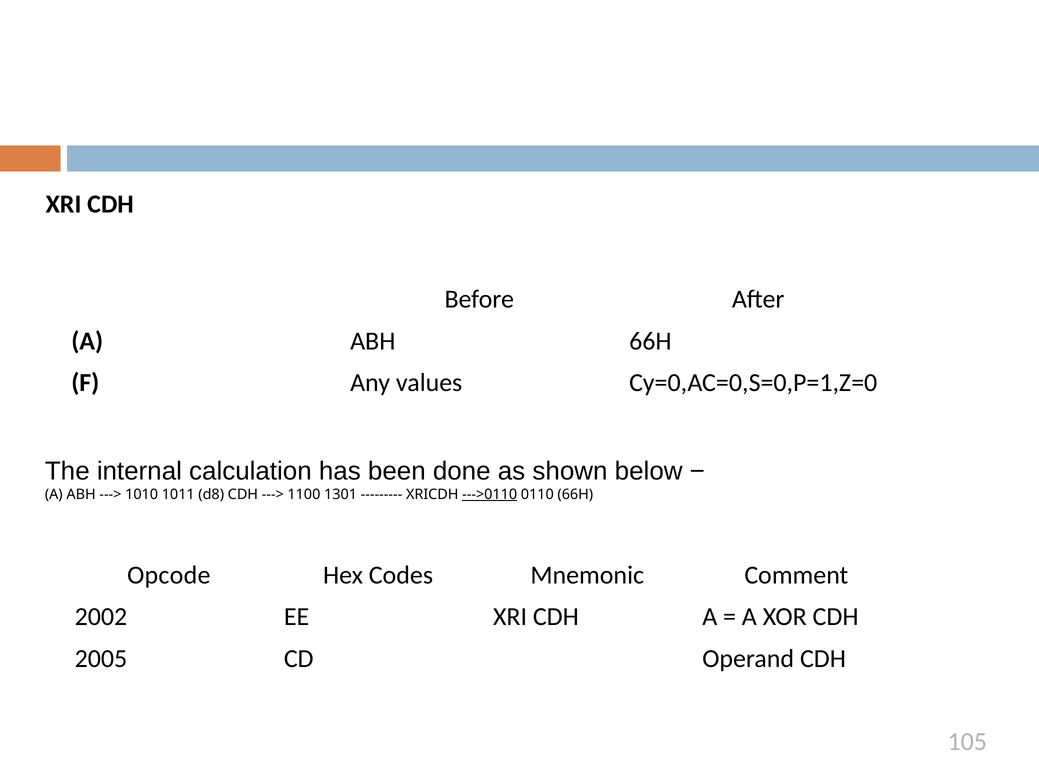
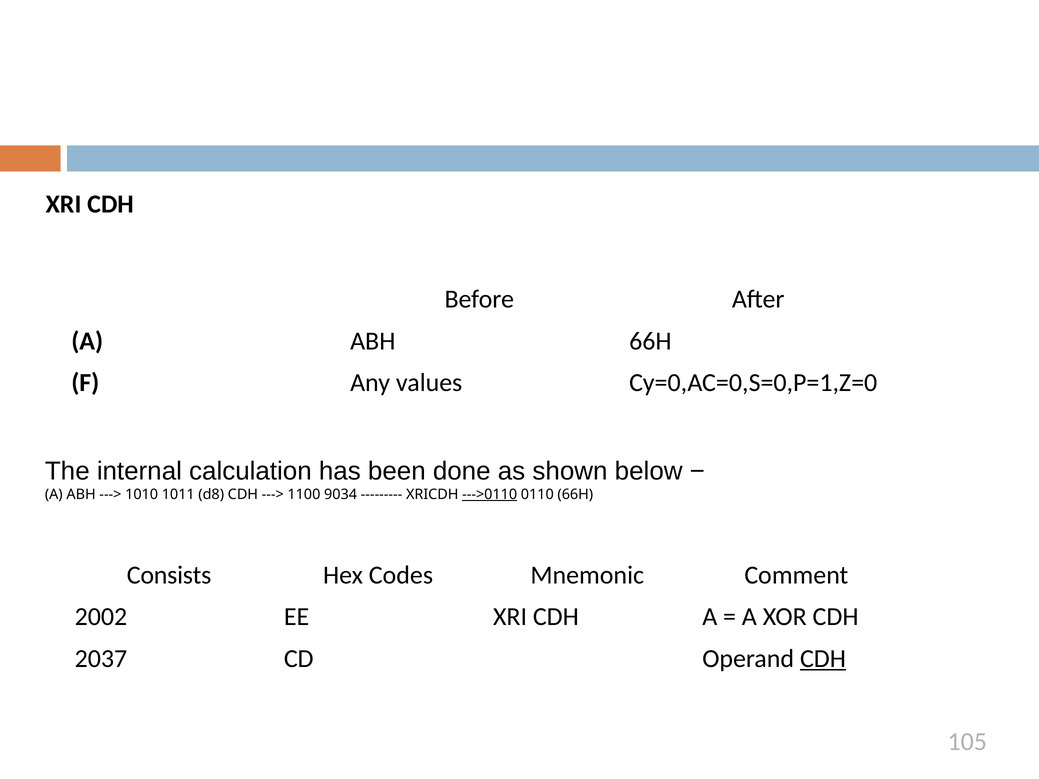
1301: 1301 -> 9034 (341, 495)
Opcode: Opcode -> Consists (169, 575)
2005: 2005 -> 2037 (101, 659)
CDH underline: none -> present (823, 659)
